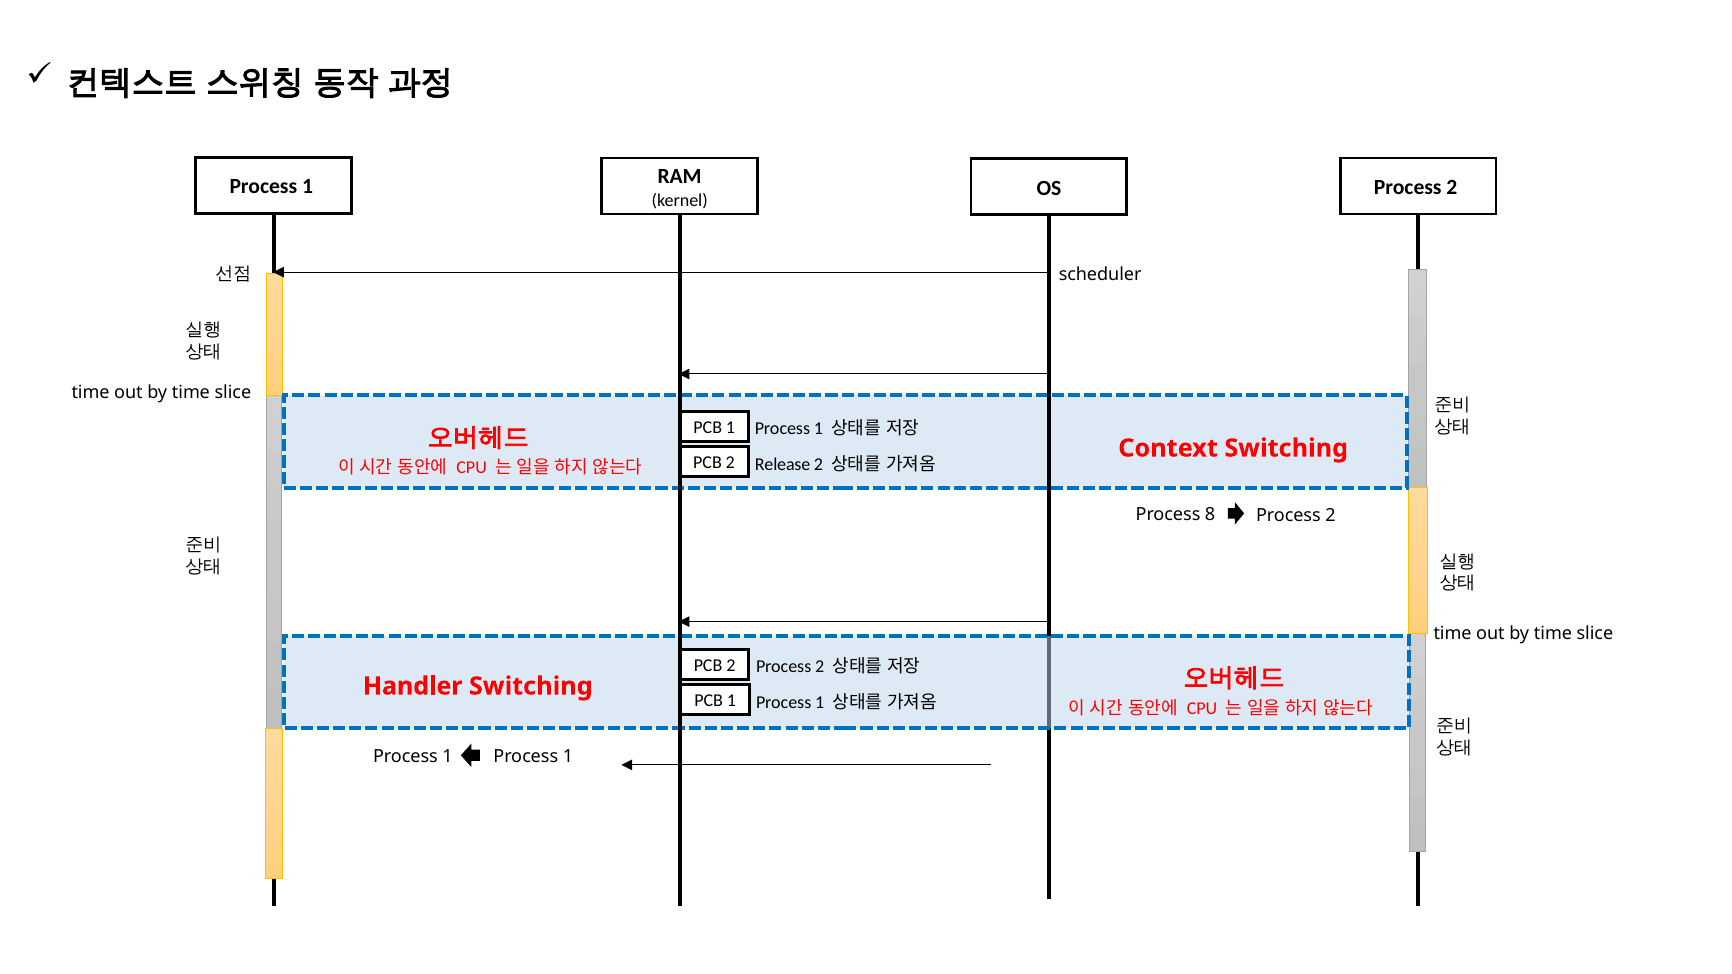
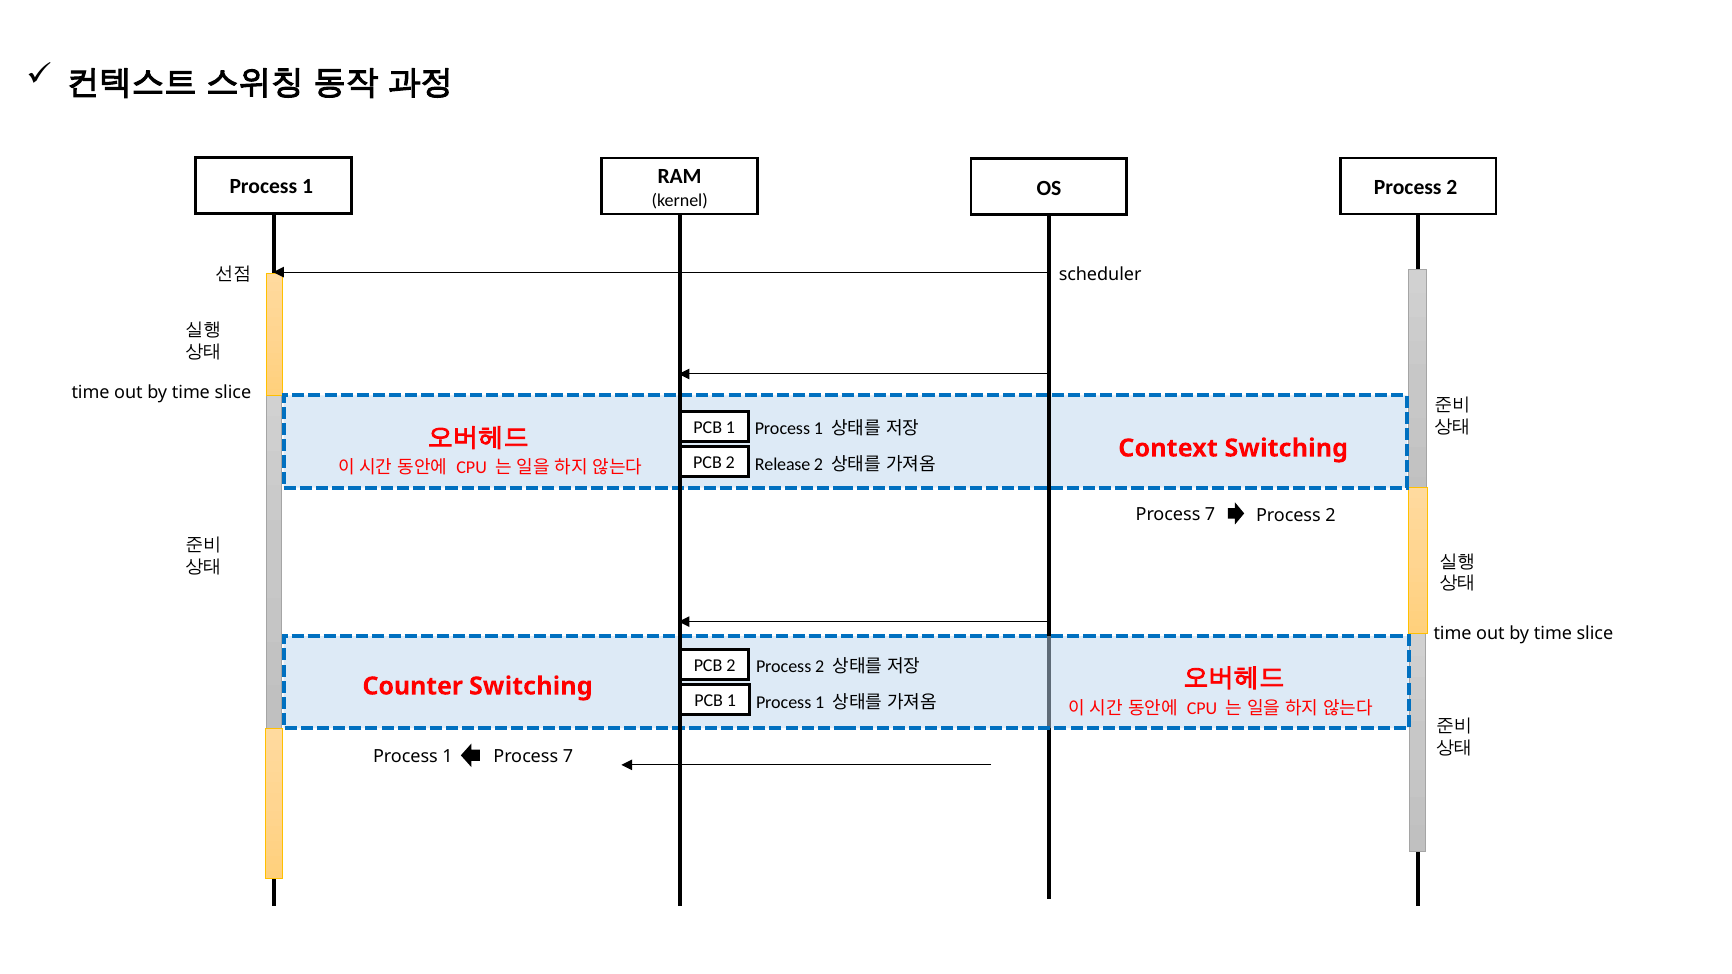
8: 8 -> 7 (1210, 515)
Handler: Handler -> Counter (413, 686)
Process 1 Process 1: 1 -> 7 (568, 757)
